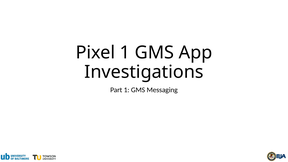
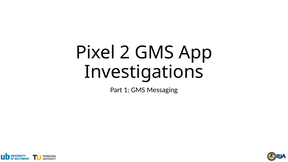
Pixel 1: 1 -> 2 (125, 53)
